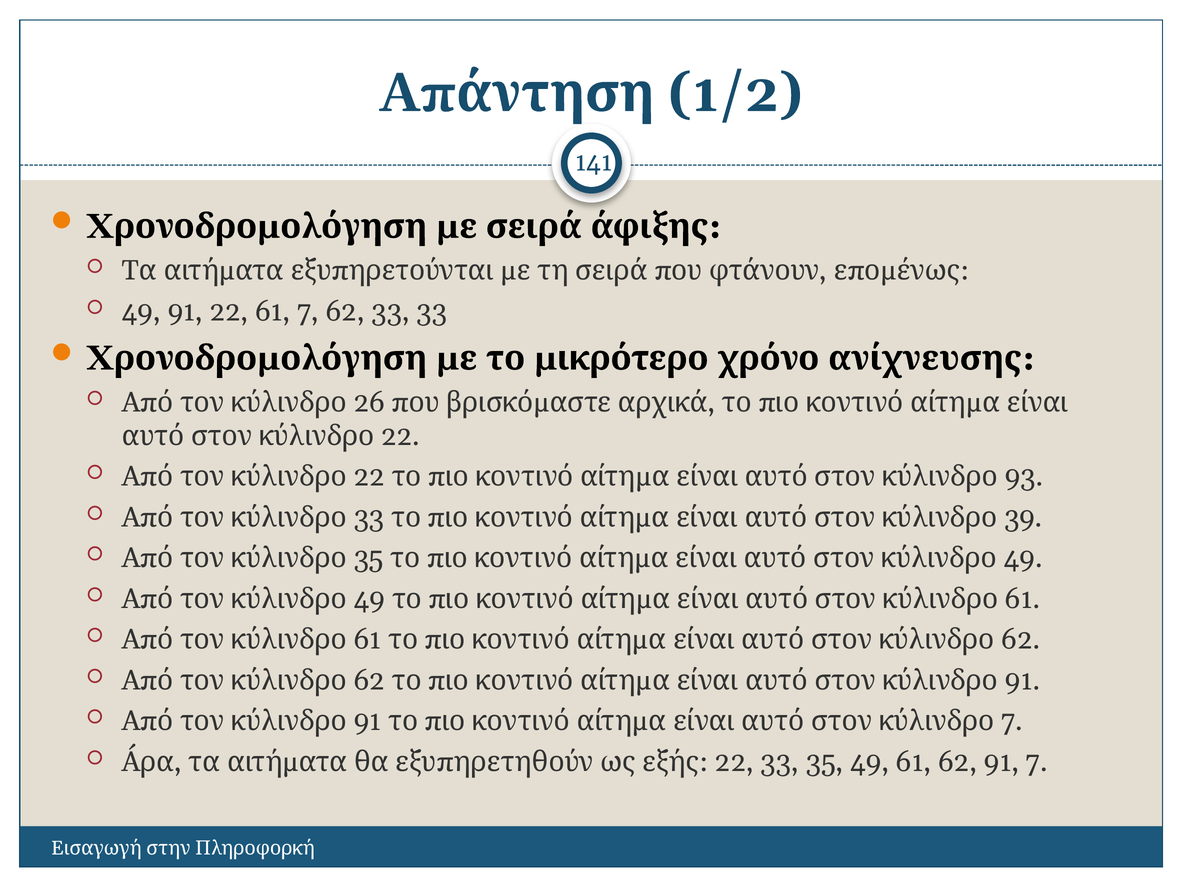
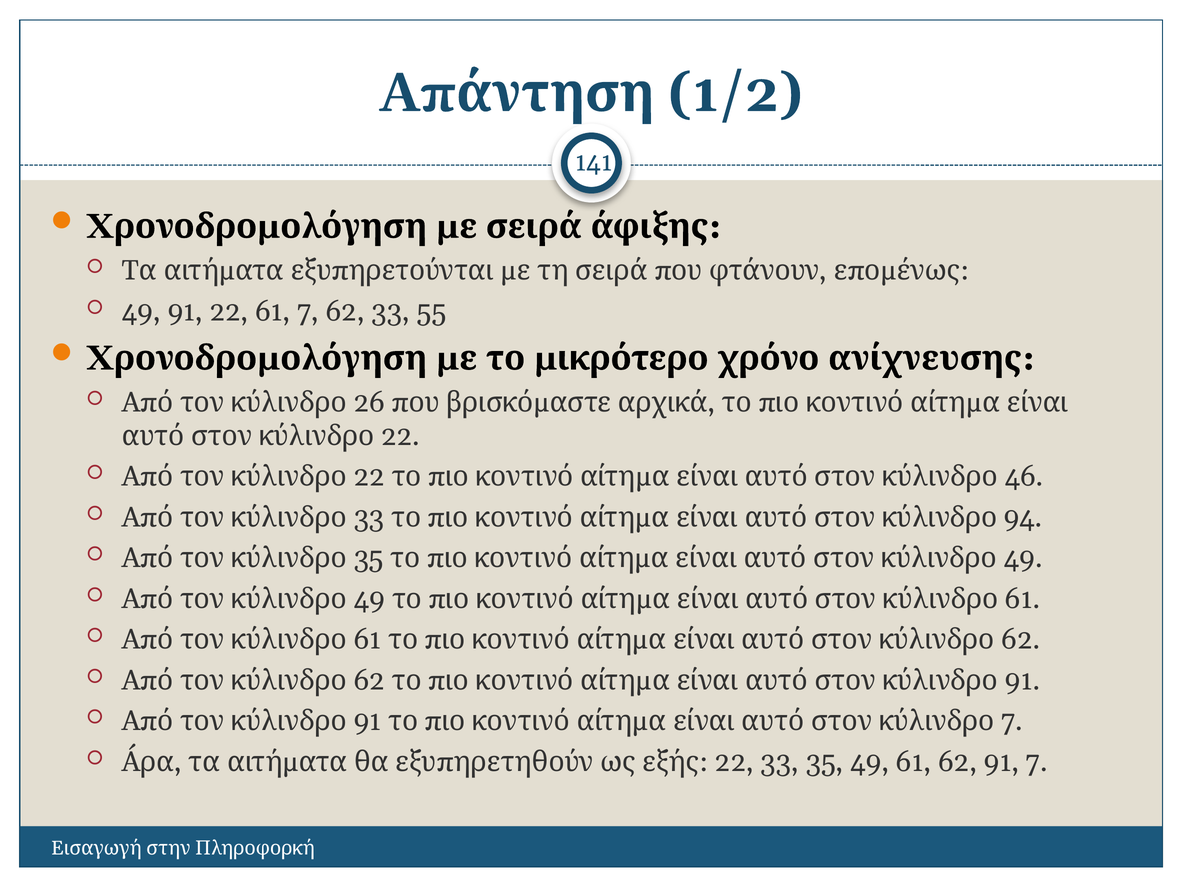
33 33: 33 -> 55 (431, 311)
93: 93 -> 46 (1024, 477)
39: 39 -> 94 (1023, 518)
